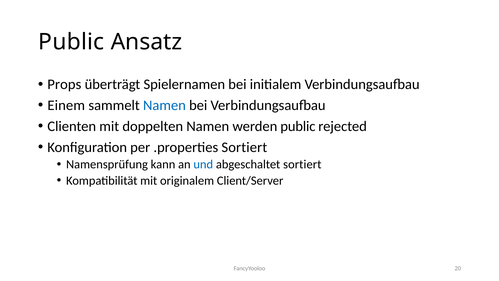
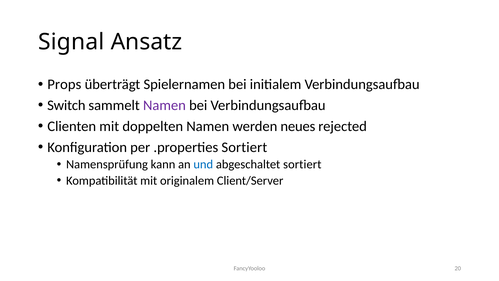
Public: Public -> Signal (71, 42)
Einem: Einem -> Switch (66, 105)
Namen colour: blue -> purple (164, 105)
werden public: public -> neues (298, 126)
